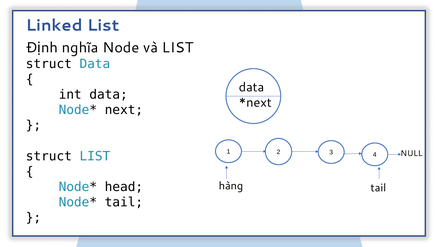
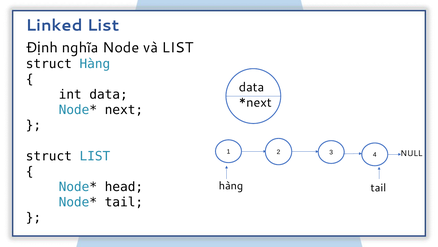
struct Data: Data -> Hàng (95, 64)
